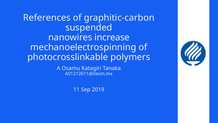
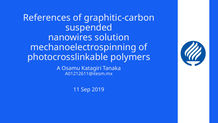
increase: increase -> solution (112, 37)
